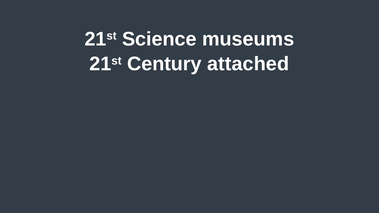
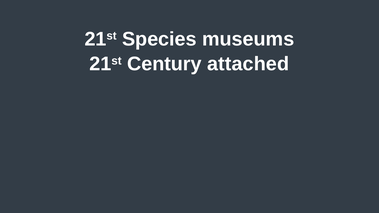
Science: Science -> Species (159, 39)
